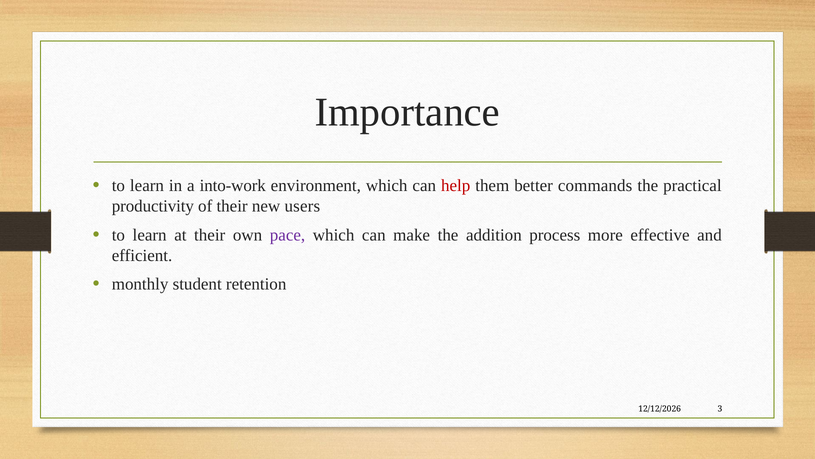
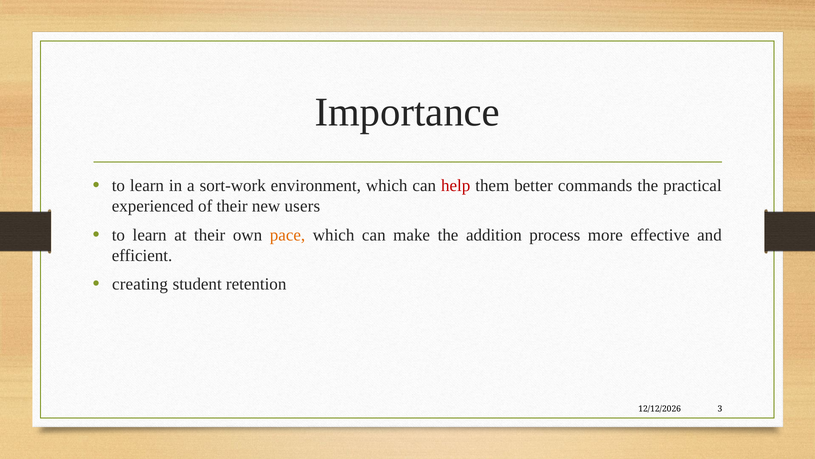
into-work: into-work -> sort-work (233, 185)
productivity: productivity -> experienced (153, 206)
pace colour: purple -> orange (288, 235)
monthly: monthly -> creating (140, 284)
